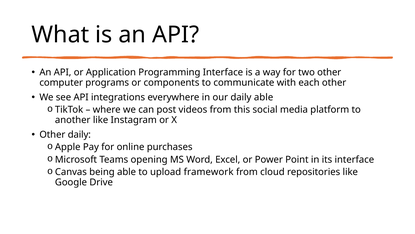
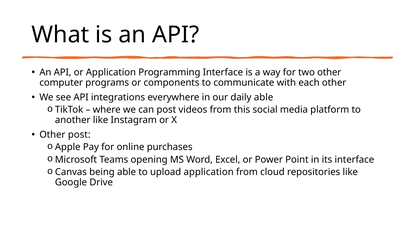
Other daily: daily -> post (79, 134)
upload framework: framework -> application (209, 172)
